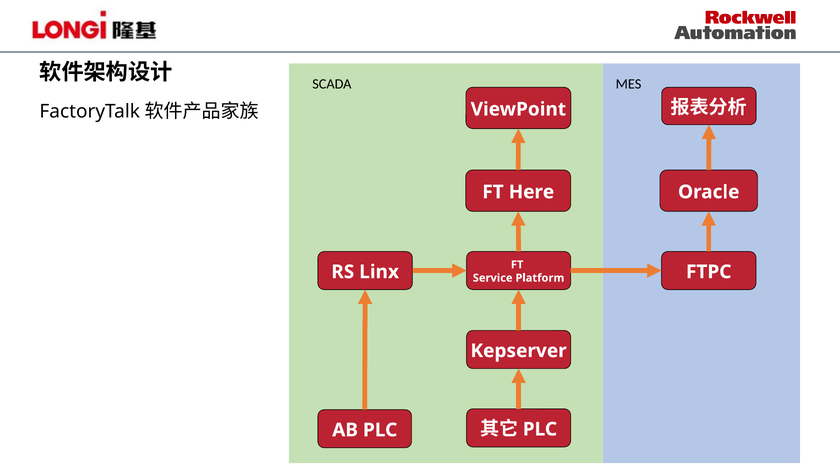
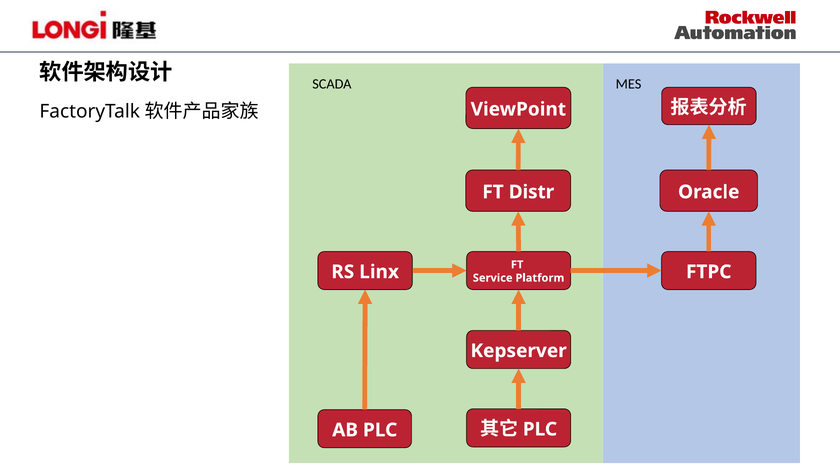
Here: Here -> Distr (531, 192)
